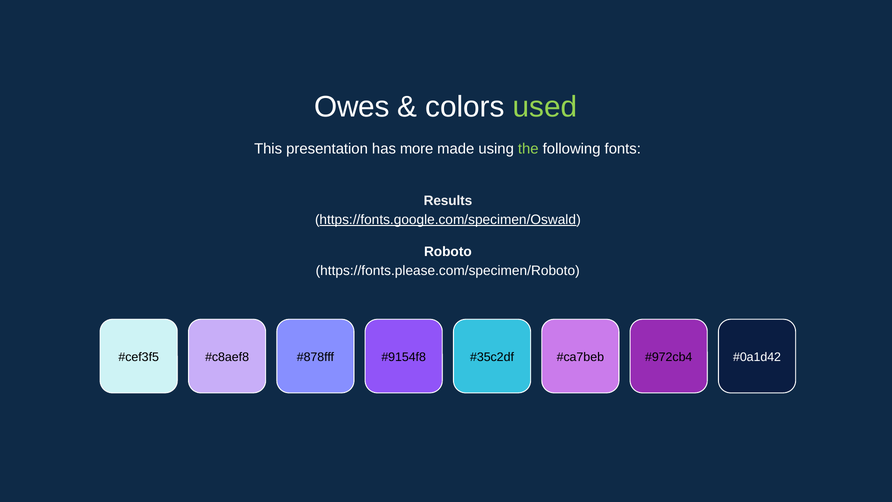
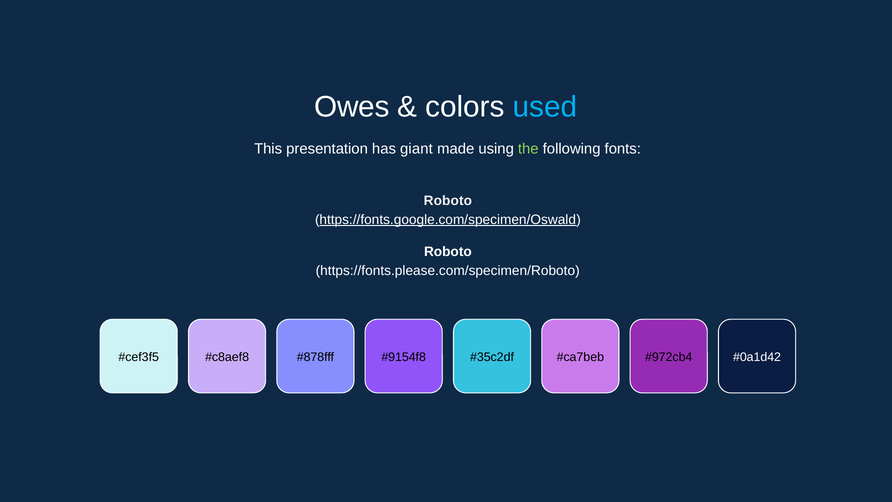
used colour: light green -> light blue (545, 107)
more: more -> giant (416, 149)
Results: Results -> Roboto (448, 201)
